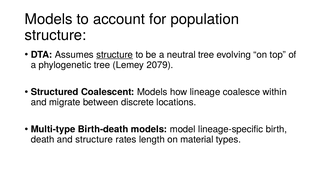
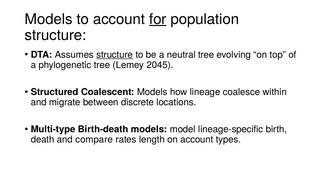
for underline: none -> present (158, 19)
2079: 2079 -> 2045 (160, 65)
and structure: structure -> compare (94, 140)
on material: material -> account (197, 140)
